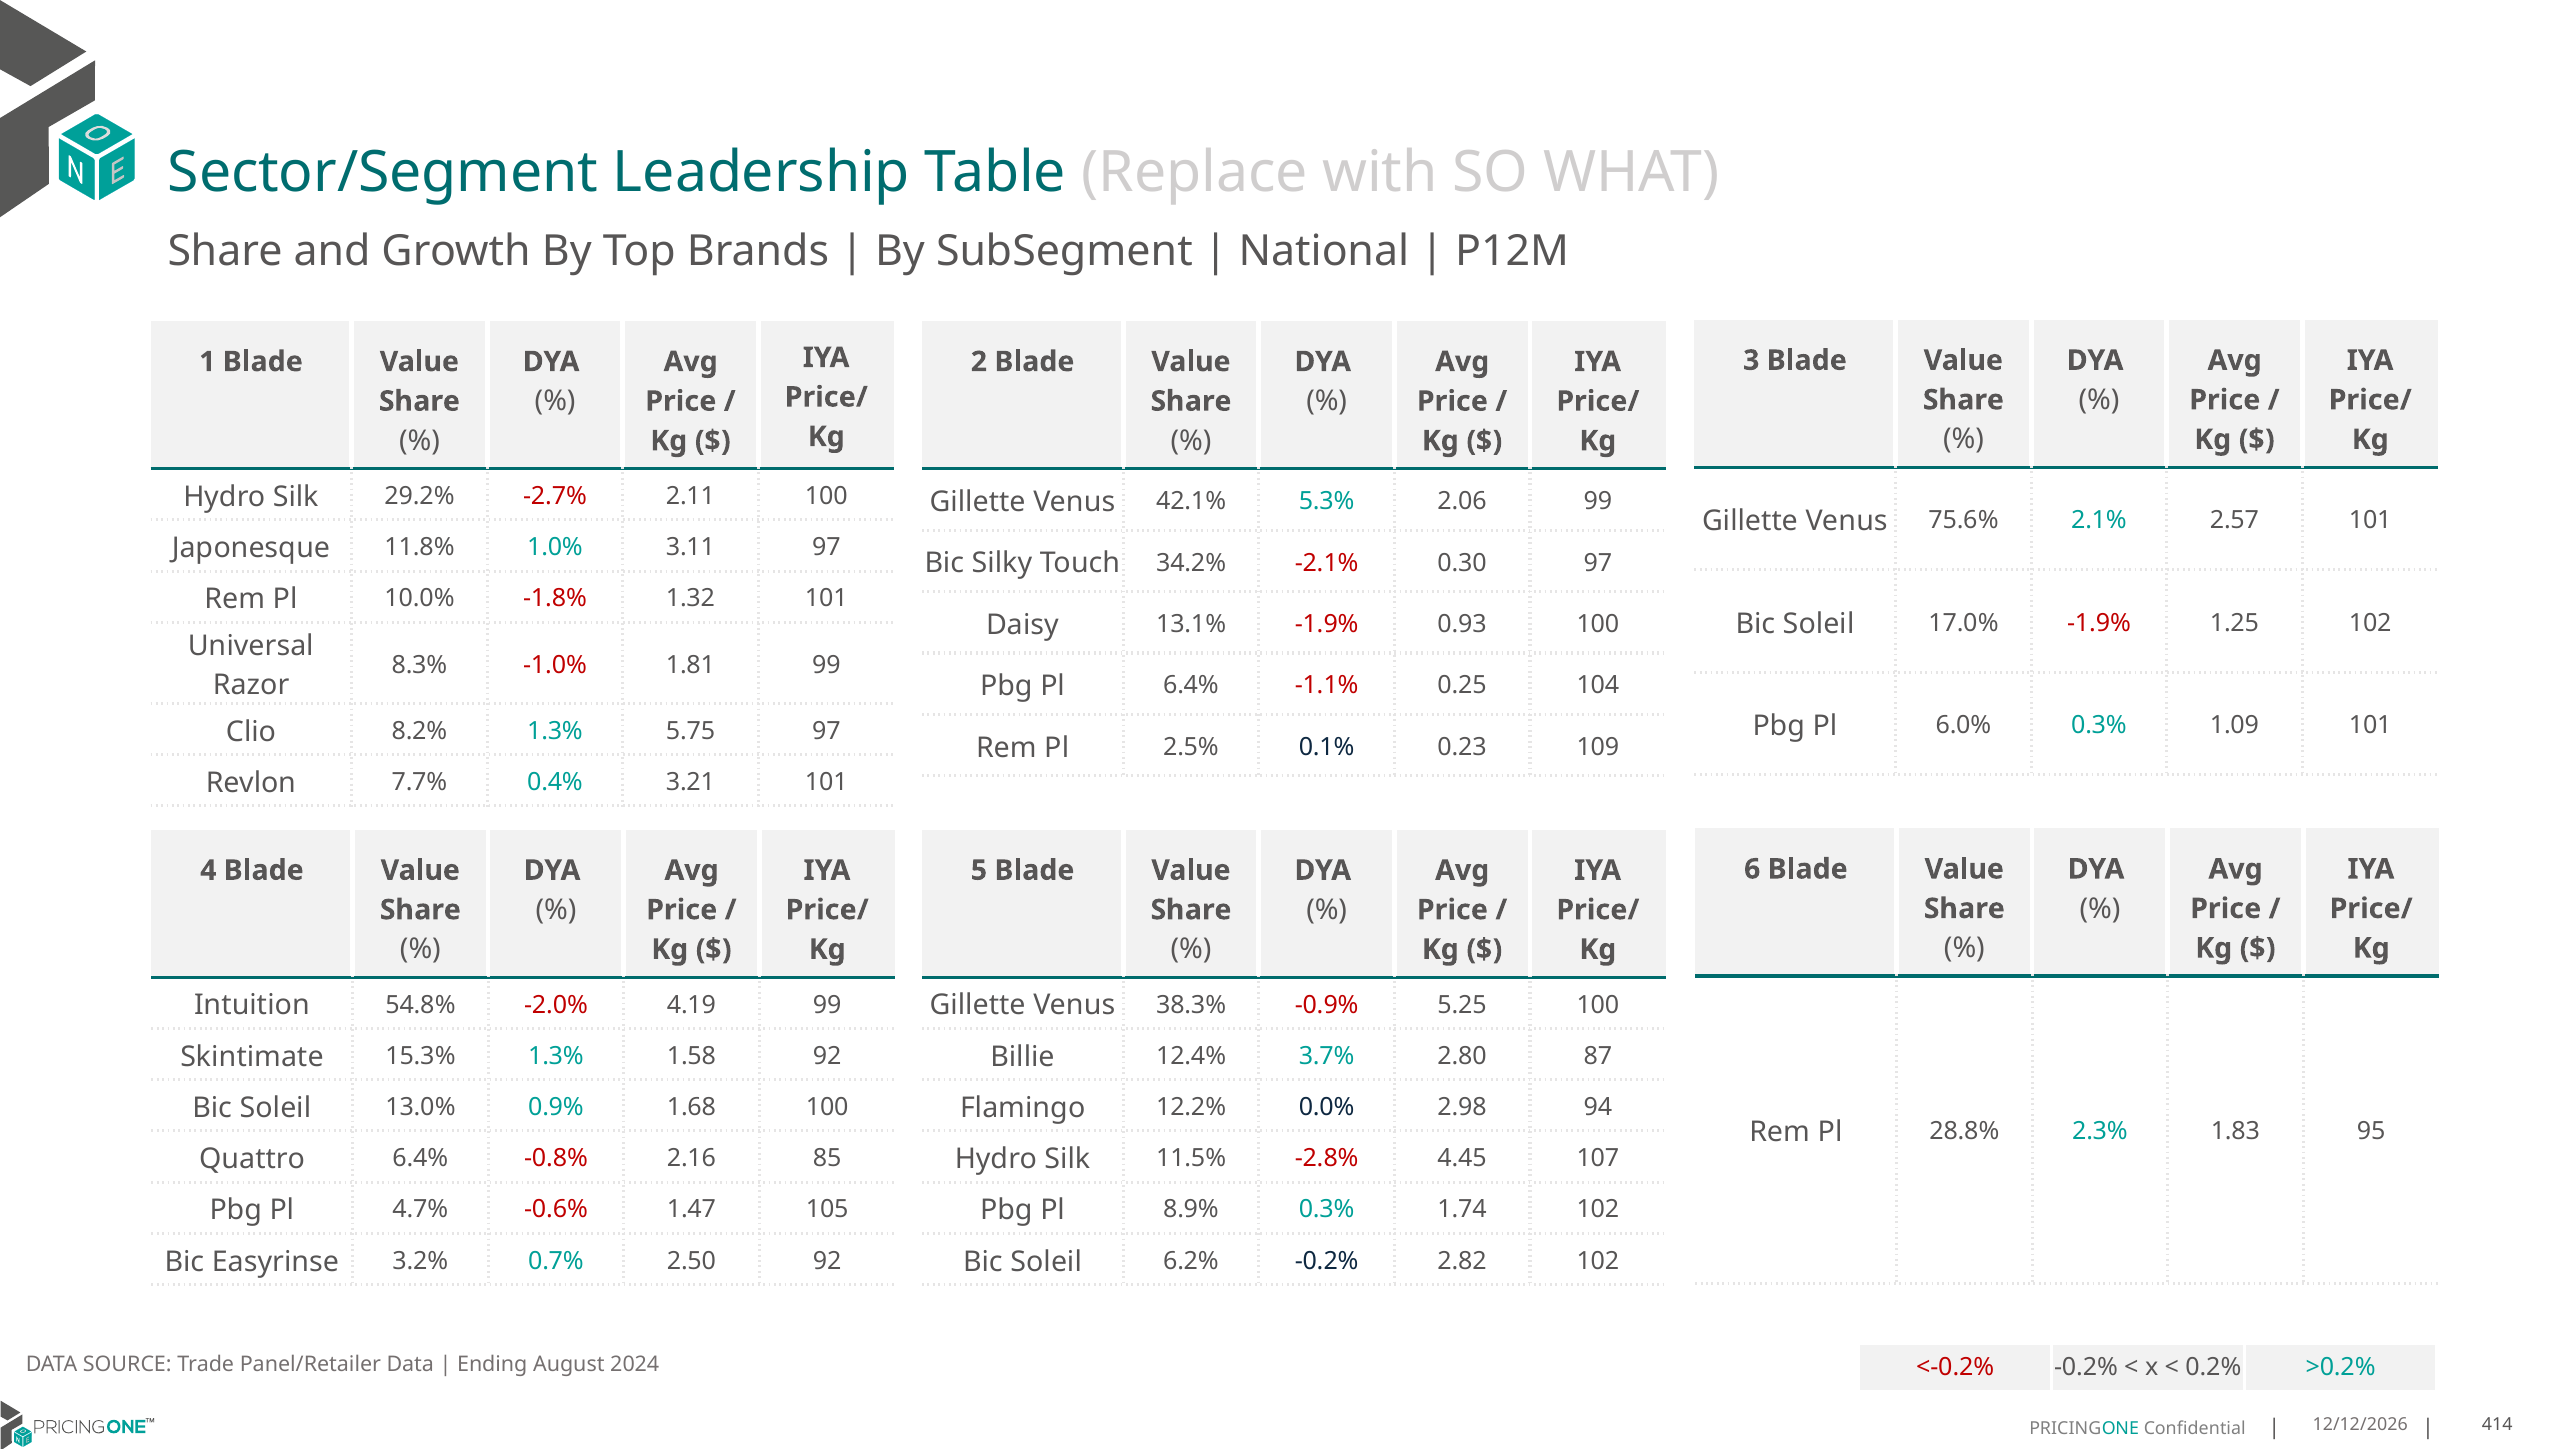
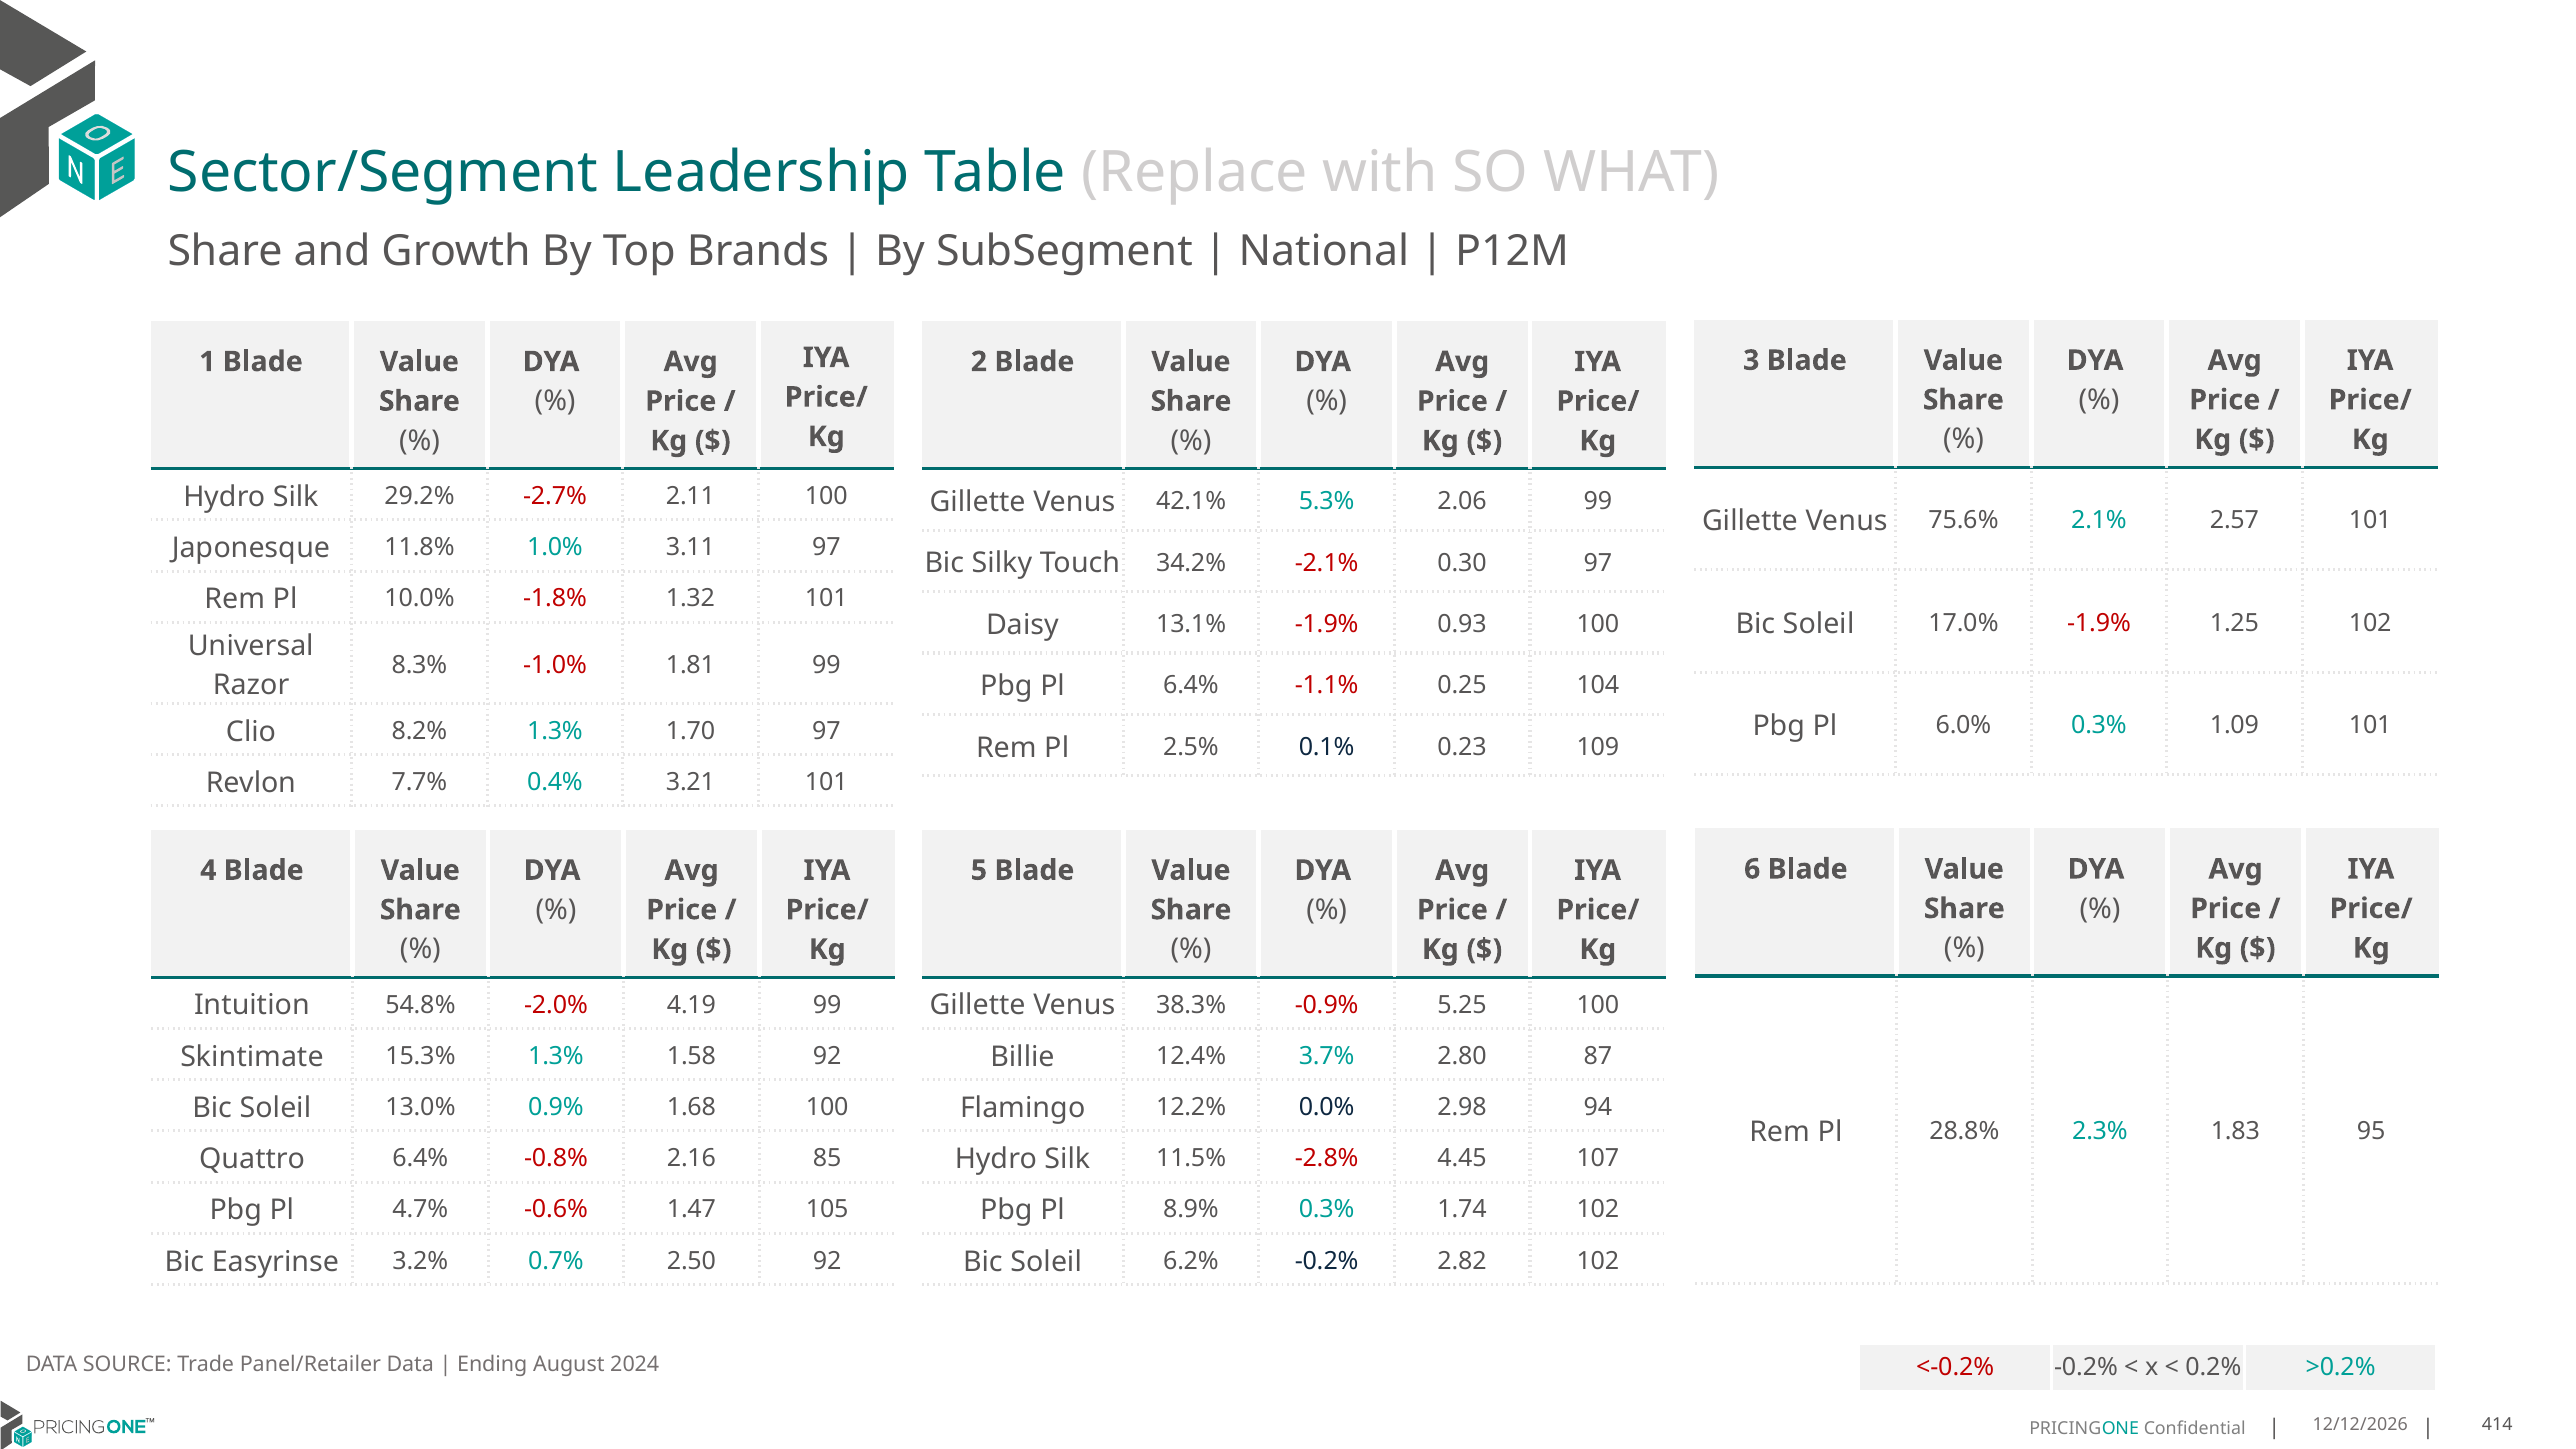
5.75: 5.75 -> 1.70 (691, 731)
